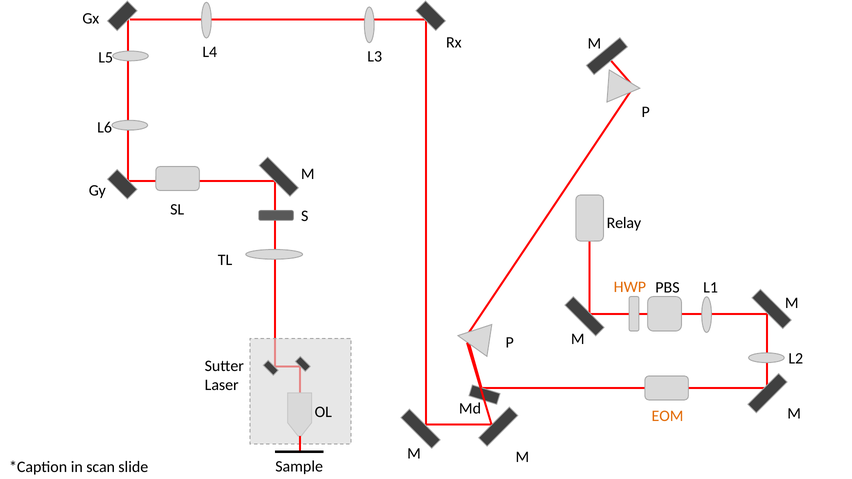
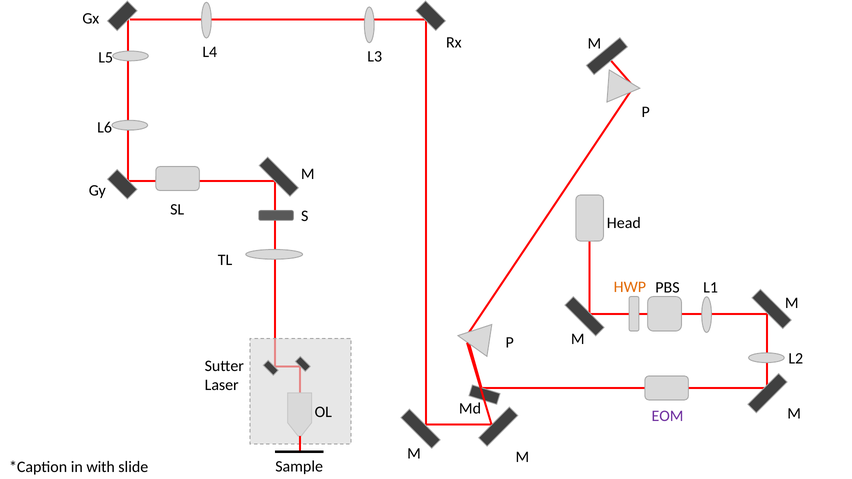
Relay: Relay -> Head (624, 223)
EOM colour: orange -> purple (668, 416)
scan: scan -> with (101, 467)
